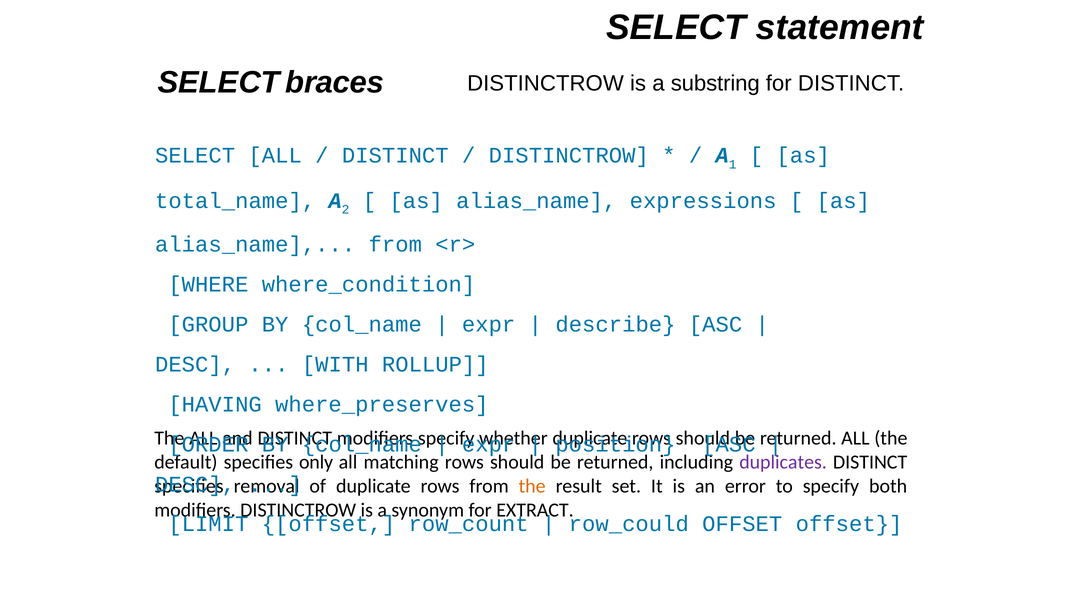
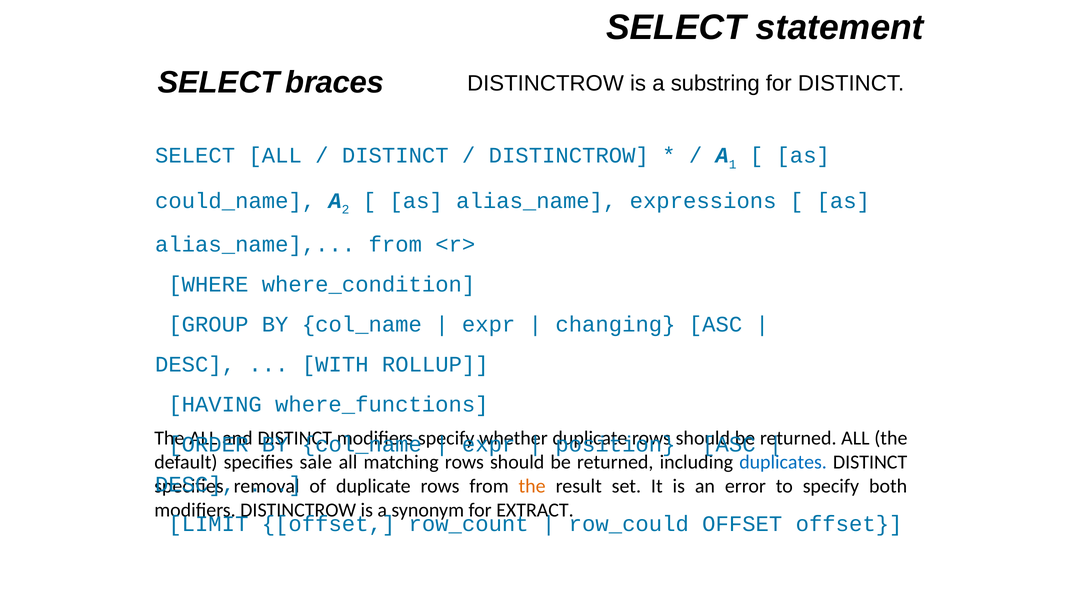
total_name: total_name -> could_name (235, 201)
describe: describe -> changing (615, 325)
where_preserves: where_preserves -> where_functions (382, 404)
only: only -> sale (316, 462)
duplicates colour: purple -> blue (783, 462)
